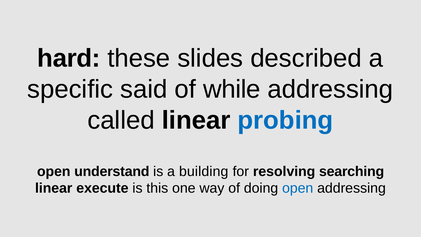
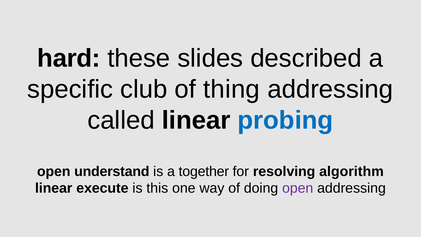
said: said -> club (144, 89)
while: while -> thing (232, 89)
building: building -> together (204, 171)
searching: searching -> algorithm (351, 171)
open colour: blue -> purple (298, 188)
